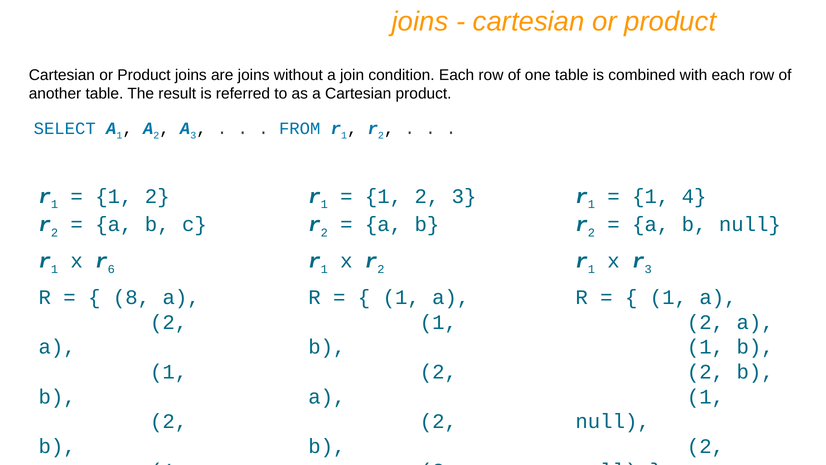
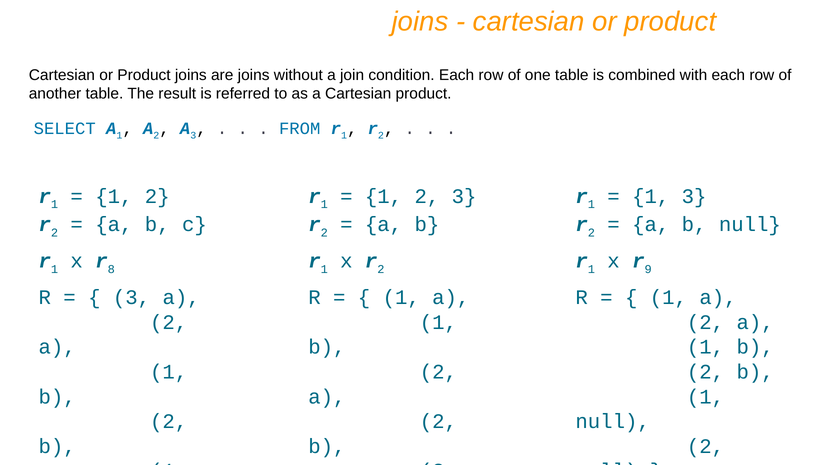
1 4: 4 -> 3 (694, 196)
6: 6 -> 8 (111, 269)
r 3: 3 -> 9 (648, 269)
8: 8 -> 3 (132, 297)
